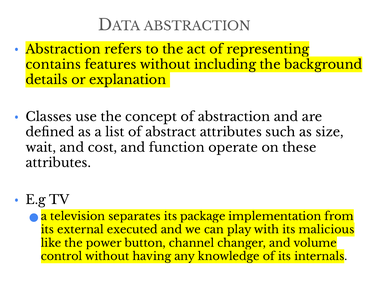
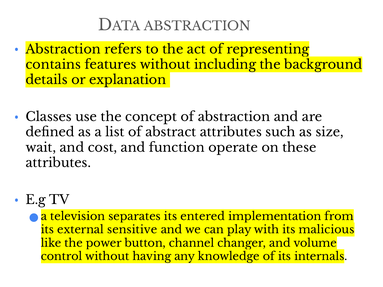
package: package -> entered (203, 217)
executed: executed -> sensitive (132, 230)
